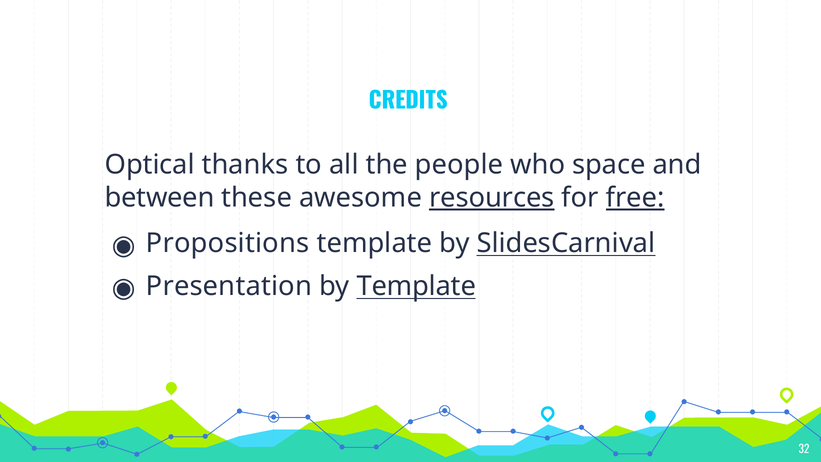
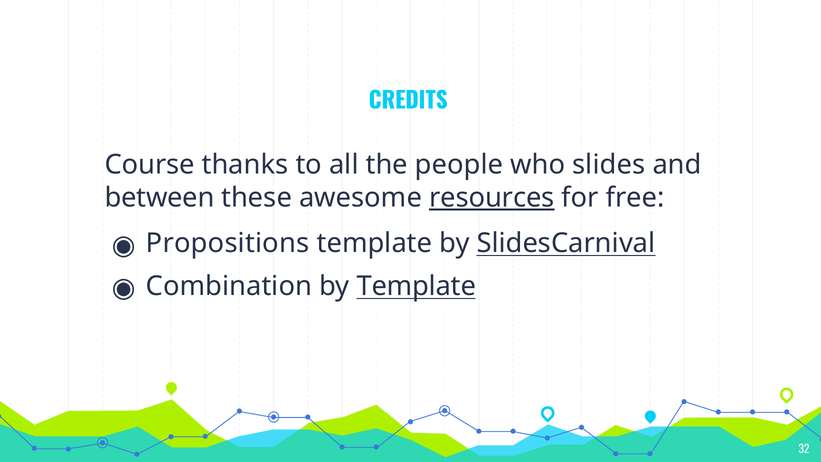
Optical: Optical -> Course (150, 165)
space: space -> slides (609, 165)
free underline: present -> none (635, 198)
Presentation: Presentation -> Combination (229, 286)
